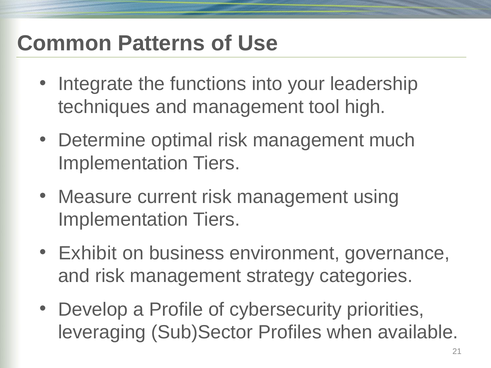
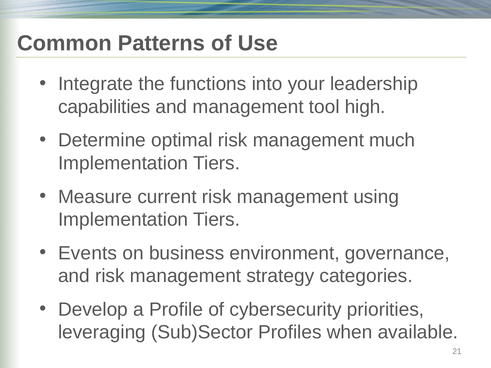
techniques: techniques -> capabilities (104, 107)
Exhibit: Exhibit -> Events (88, 253)
